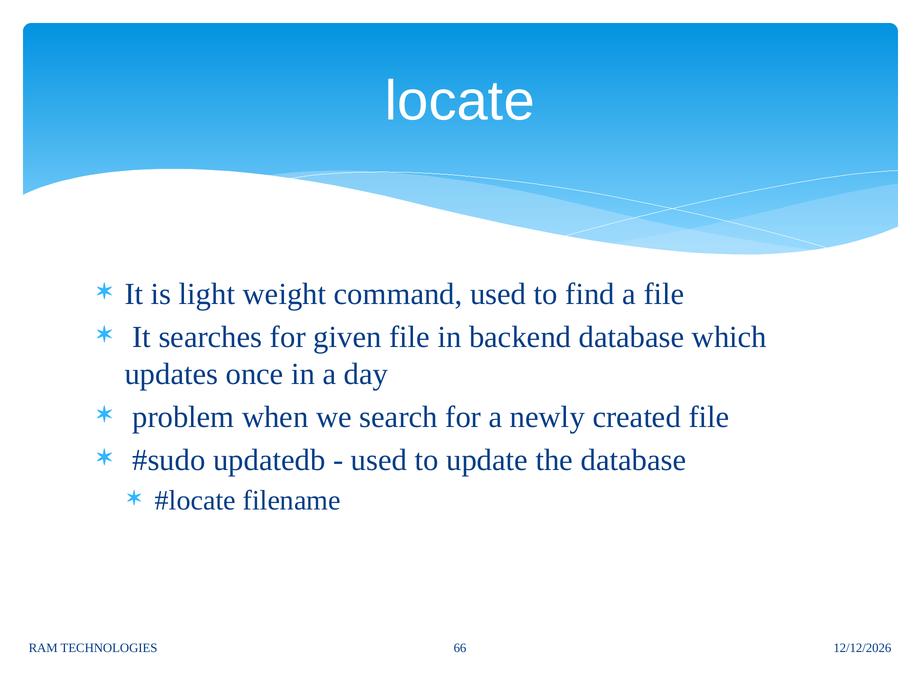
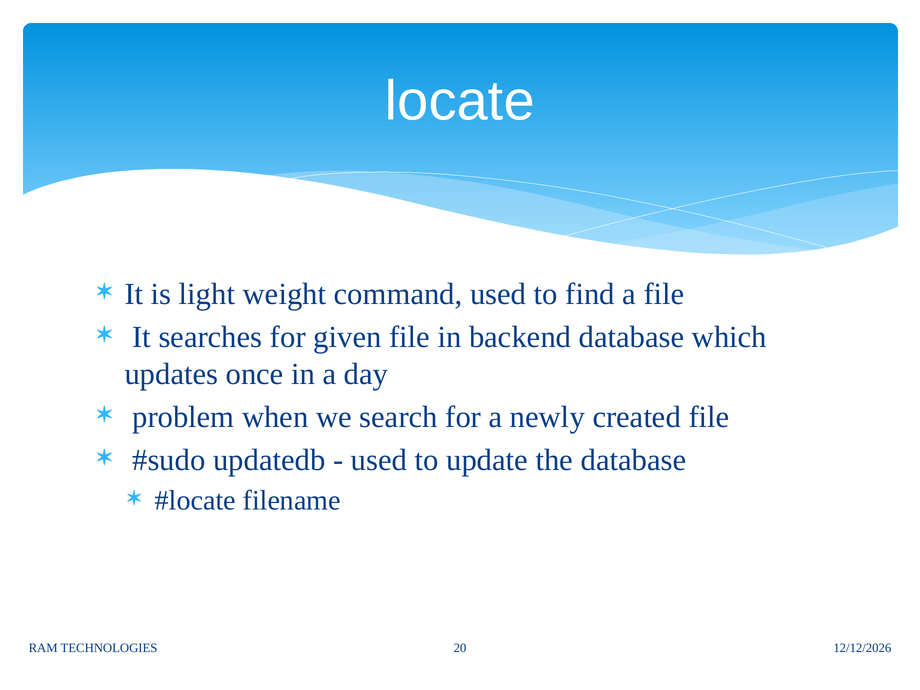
66: 66 -> 20 (460, 648)
